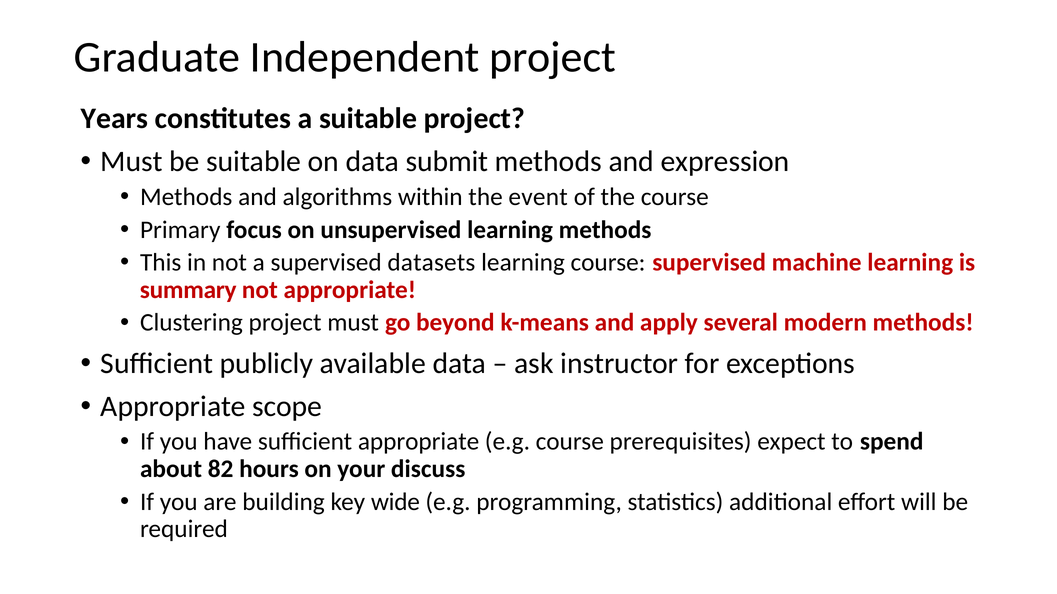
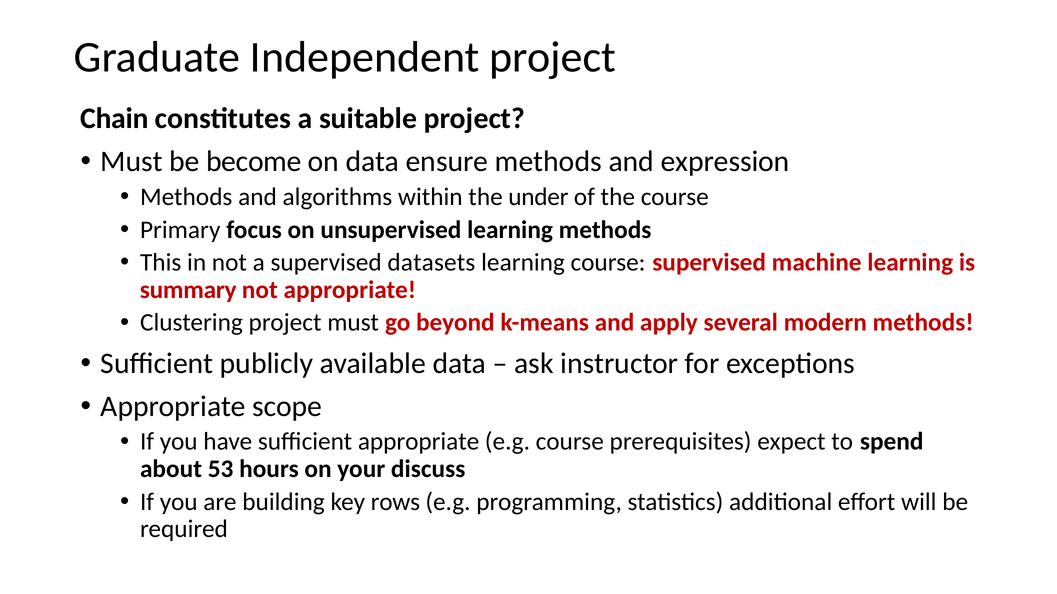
Years: Years -> Chain (114, 119)
be suitable: suitable -> become (254, 162)
submit: submit -> ensure (447, 162)
event: event -> under (538, 197)
82: 82 -> 53 (221, 469)
wide: wide -> rows (395, 502)
